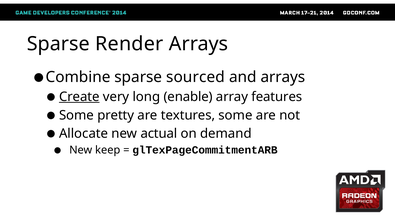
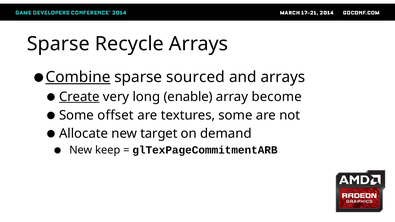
Render: Render -> Recycle (129, 44)
Combine underline: none -> present (78, 77)
features: features -> become (277, 97)
pretty: pretty -> offset (116, 115)
actual: actual -> target (159, 134)
